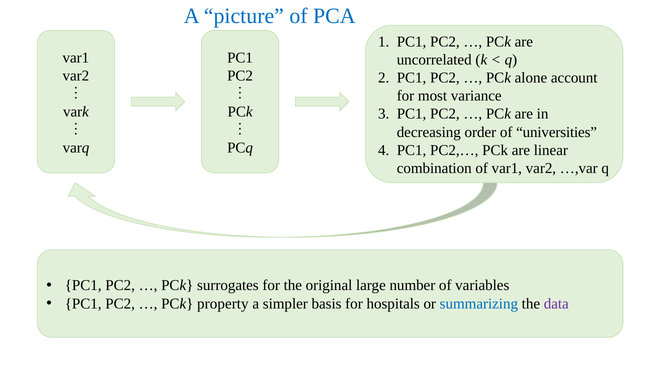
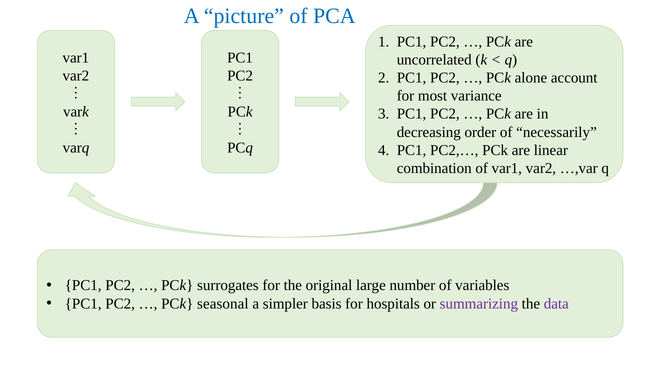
universities: universities -> necessarily (556, 132)
property: property -> seasonal (223, 304)
summarizing colour: blue -> purple (479, 304)
